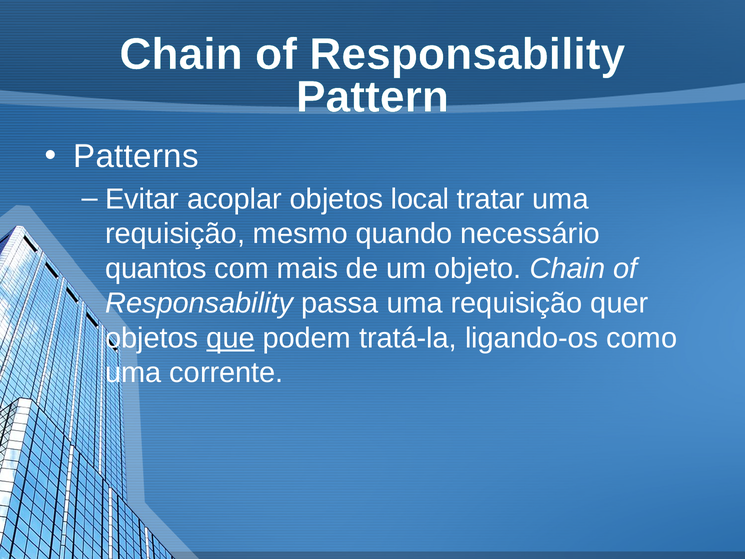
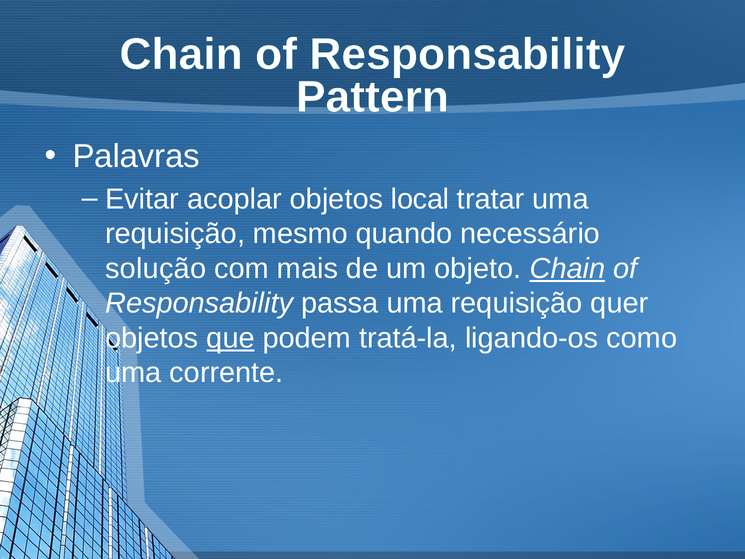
Patterns: Patterns -> Palavras (136, 156)
quantos: quantos -> solução (156, 268)
Chain underline: none -> present (567, 268)
